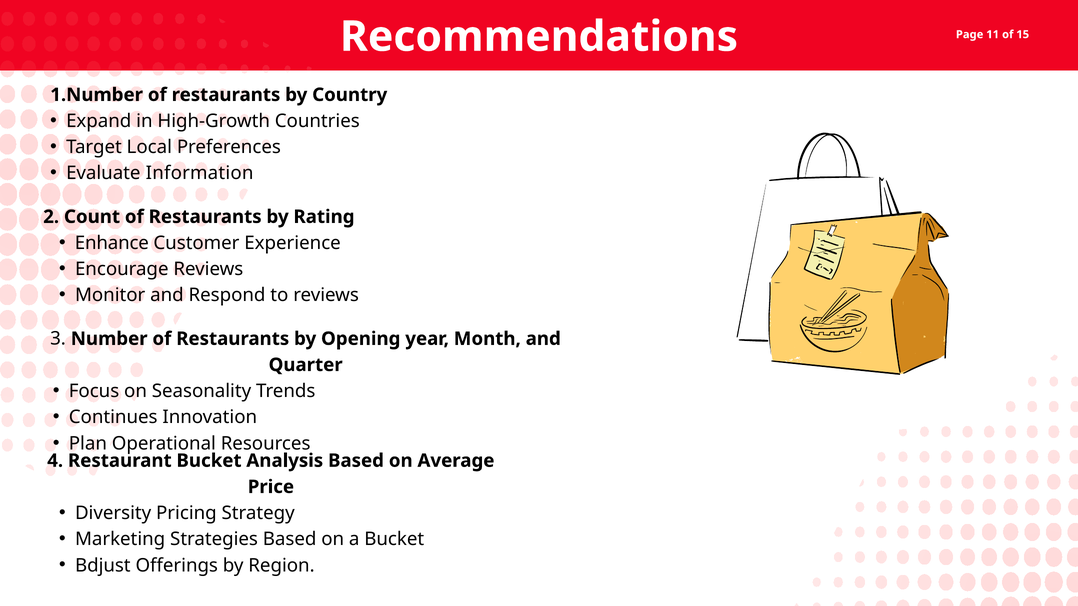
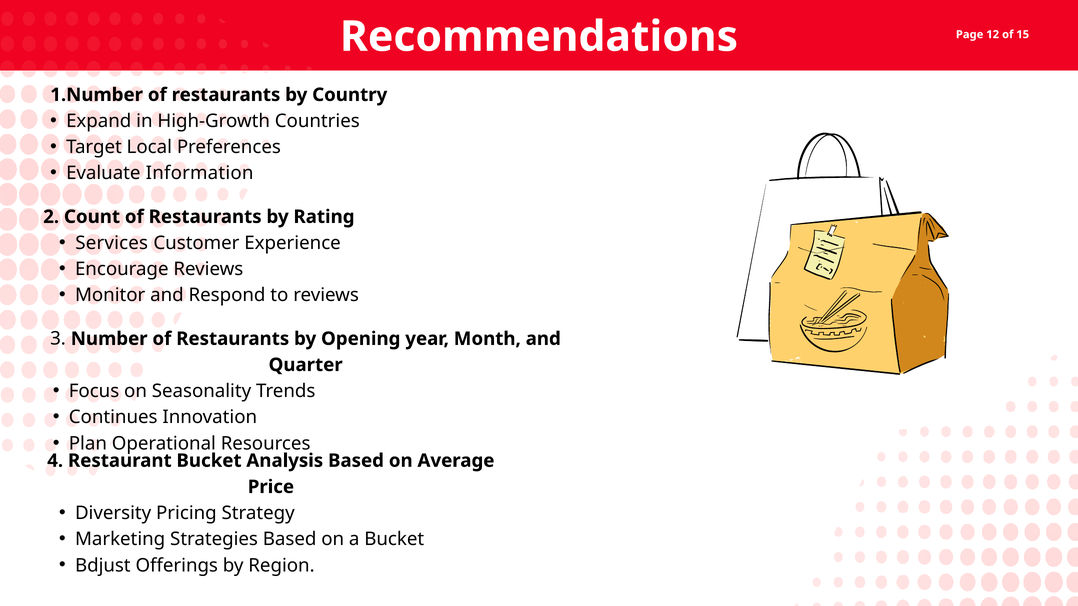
11: 11 -> 12 (993, 34)
Enhance: Enhance -> Services (112, 243)
